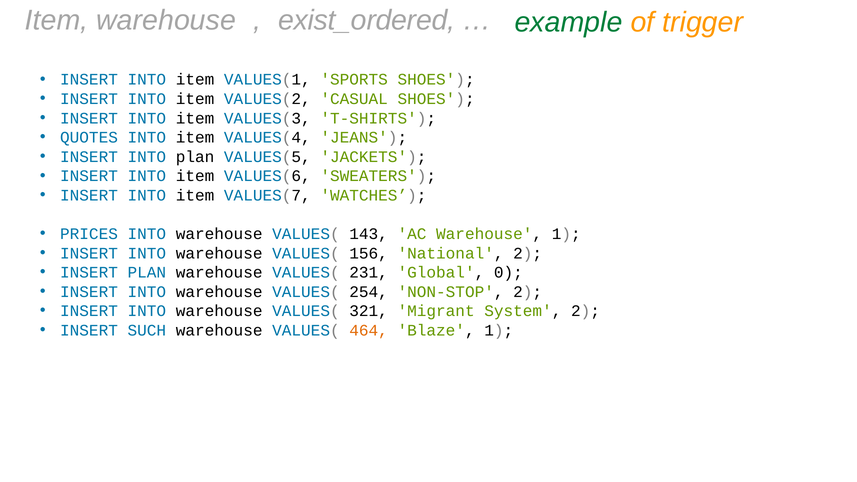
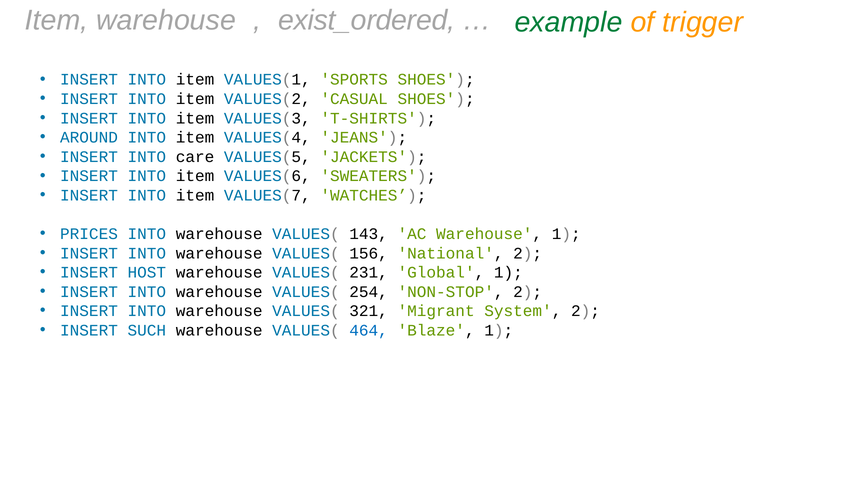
QUOTES: QUOTES -> AROUND (89, 138)
INTO plan: plan -> care (195, 157)
INSERT PLAN: PLAN -> HOST (147, 273)
Global 0: 0 -> 1 (508, 273)
464 colour: orange -> blue (369, 330)
